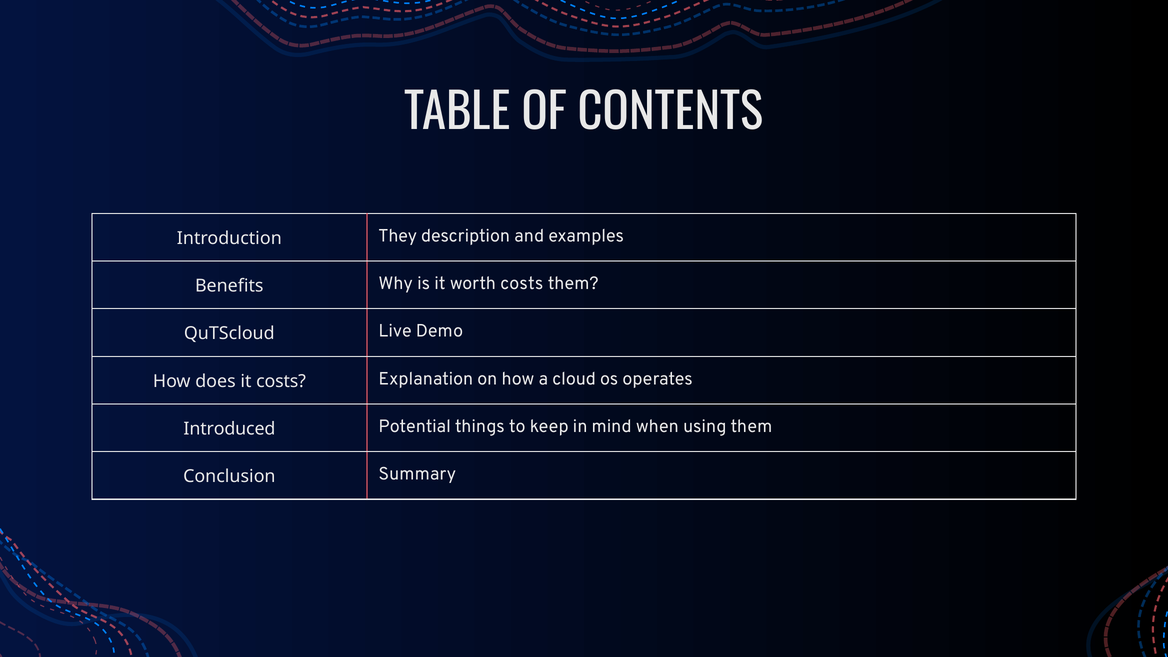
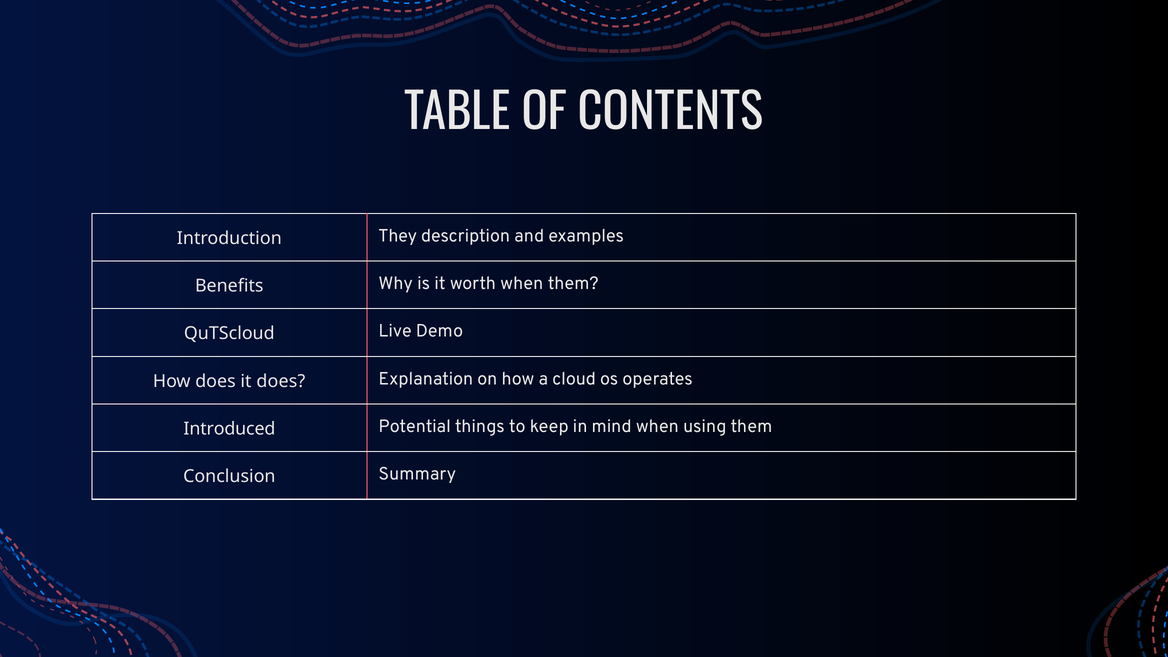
worth costs: costs -> when (522, 283)
it costs: costs -> does (281, 381)
